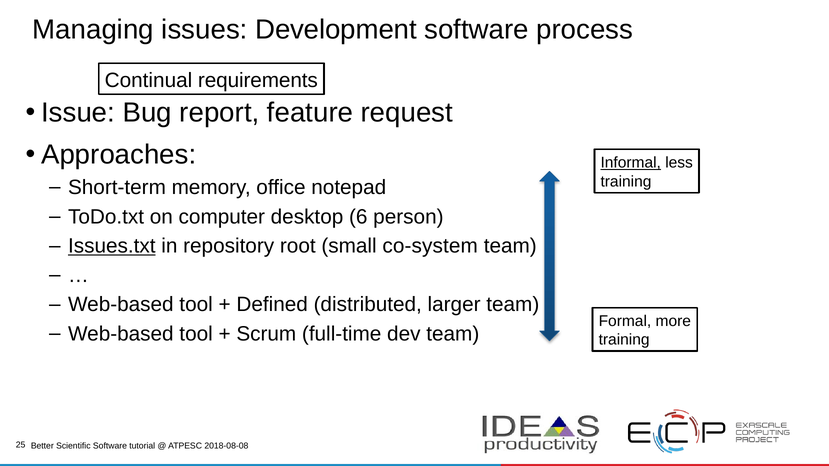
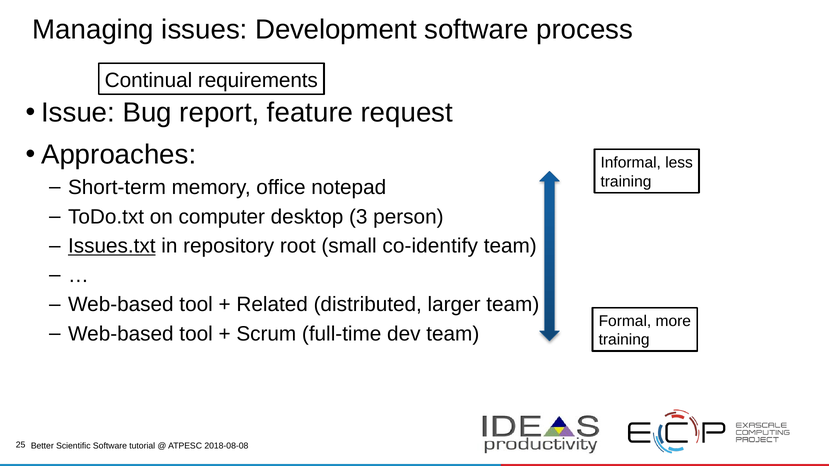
Informal underline: present -> none (631, 163)
6: 6 -> 3 (358, 217)
co-system: co-system -> co-identify (430, 246)
Defined: Defined -> Related (272, 305)
